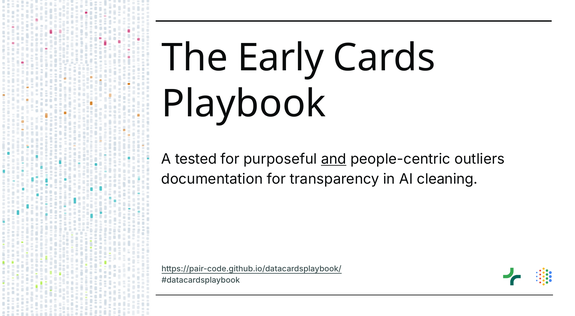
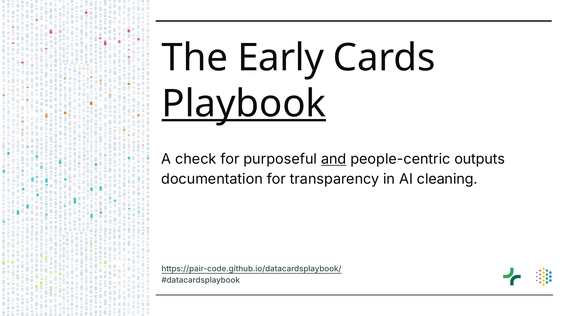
Playbook underline: none -> present (244, 104)
tested: tested -> check (196, 159)
outliers: outliers -> outputs (480, 159)
